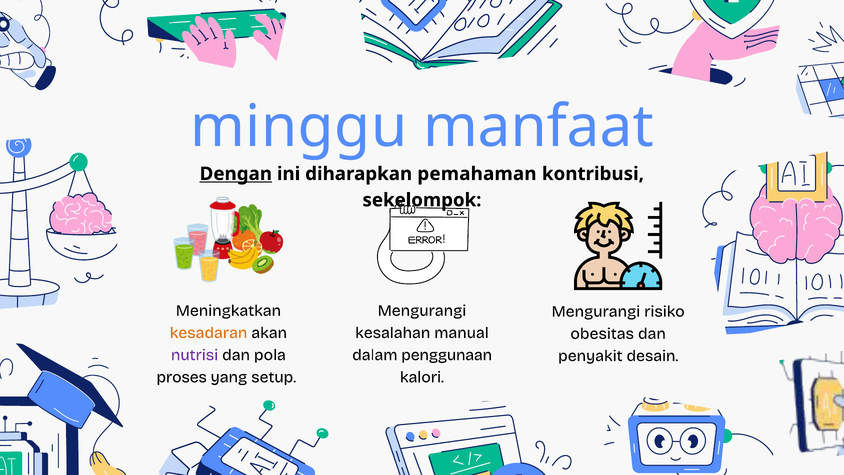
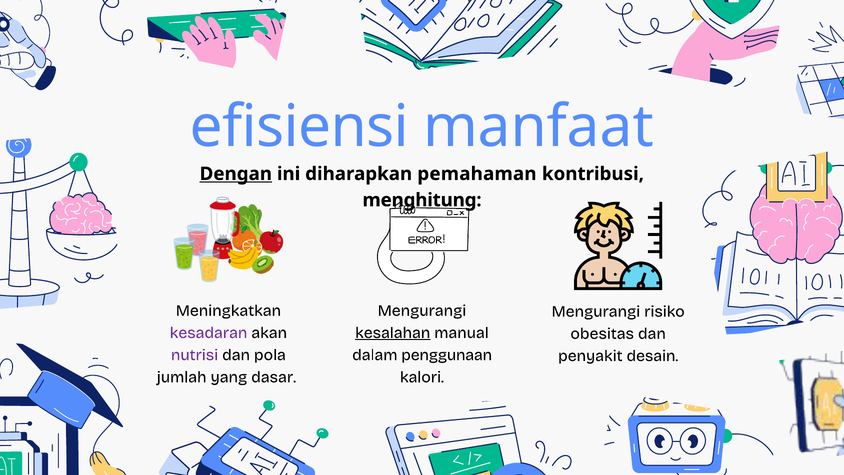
minggu: minggu -> efisiensi (299, 127)
sekelompok: sekelompok -> menghitung (422, 200)
kesadaran colour: orange -> purple (209, 333)
kesalahan underline: none -> present (393, 333)
proses: proses -> jumlah (182, 377)
setup: setup -> dasar (274, 377)
